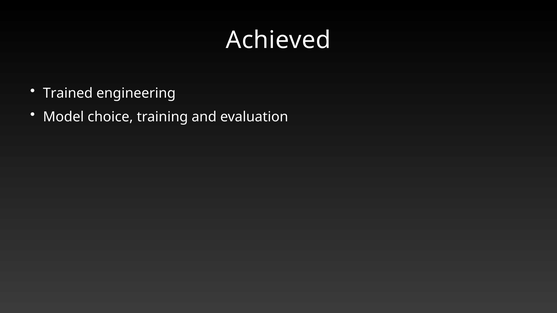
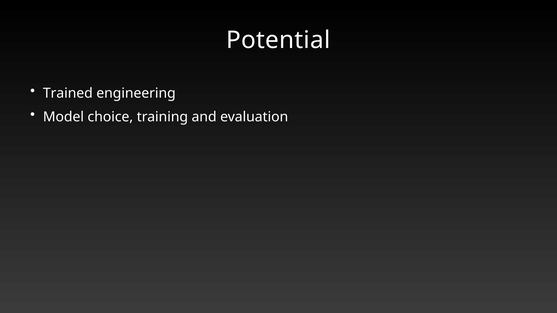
Achieved: Achieved -> Potential (278, 40)
